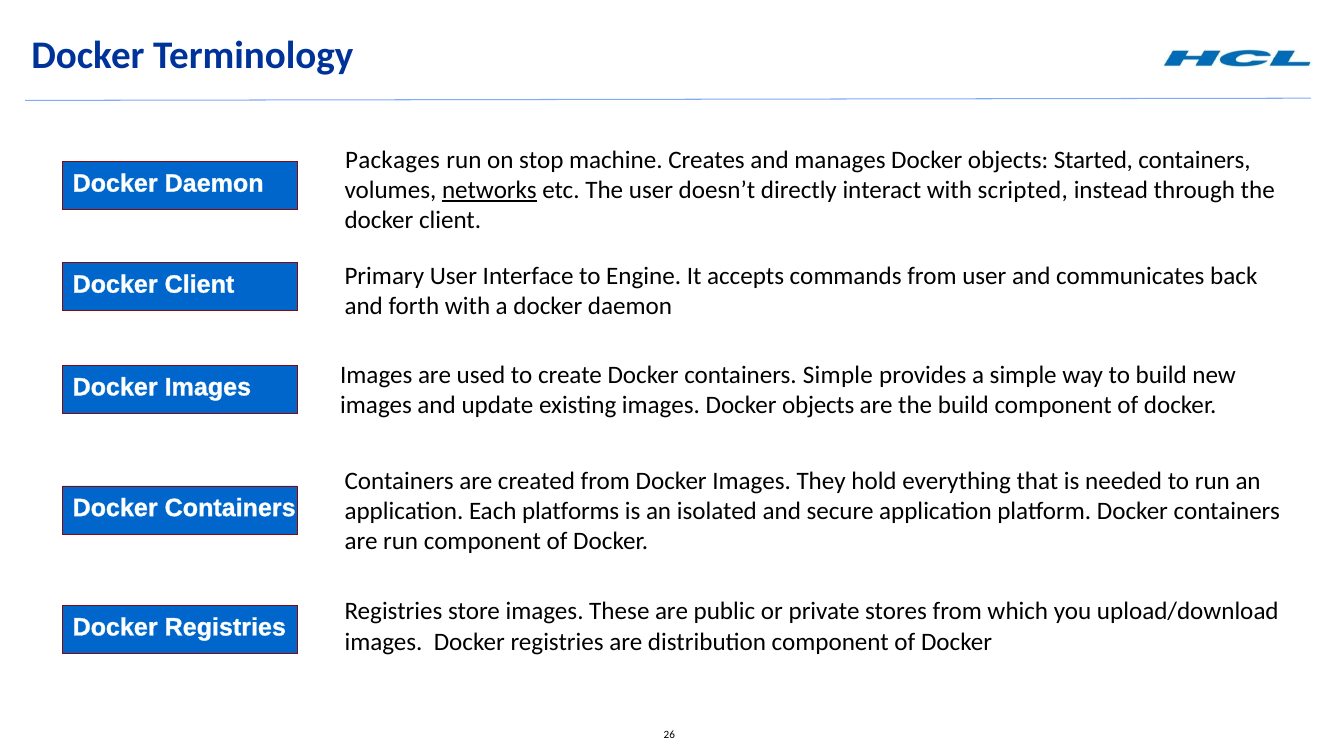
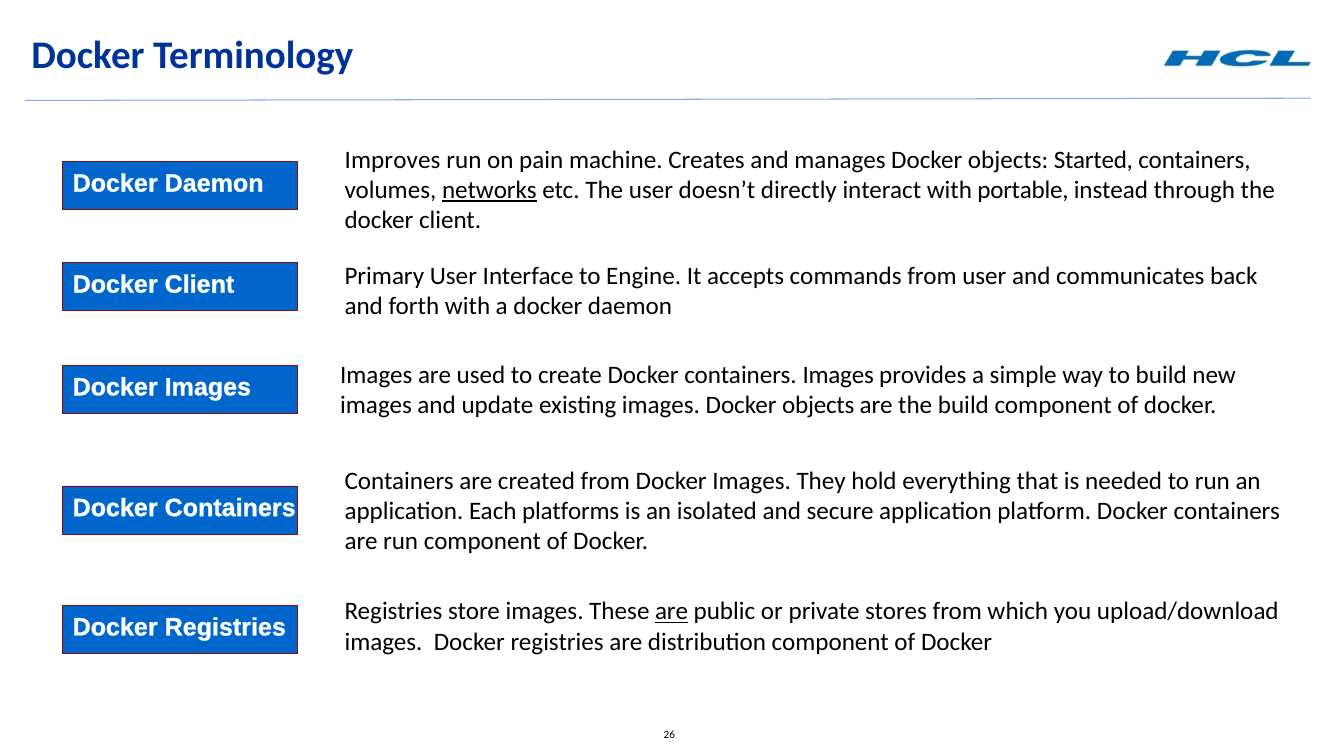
Packages: Packages -> Improves (393, 160)
stop: stop -> pain (541, 160)
scripted: scripted -> portable (1023, 190)
containers Simple: Simple -> Images (838, 376)
are underline: none -> present (672, 612)
